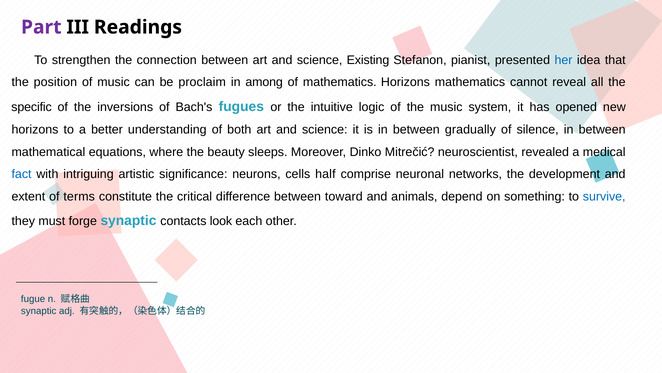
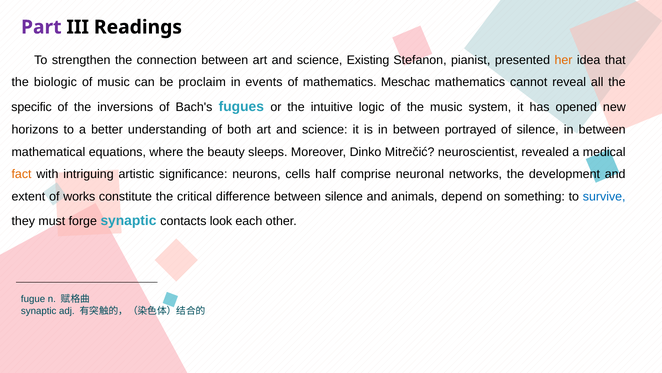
her colour: blue -> orange (564, 60)
position: position -> biologic (55, 82)
among: among -> events (264, 82)
mathematics Horizons: Horizons -> Meschac (405, 82)
gradually: gradually -> portrayed (471, 129)
fact colour: blue -> orange (22, 174)
terms: terms -> works (79, 196)
between toward: toward -> silence (344, 196)
